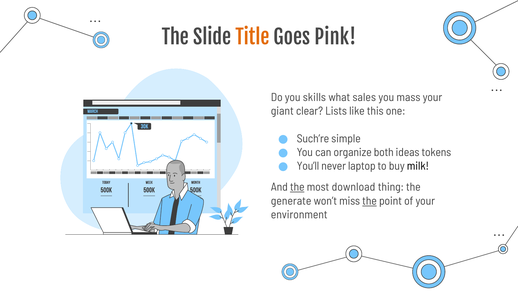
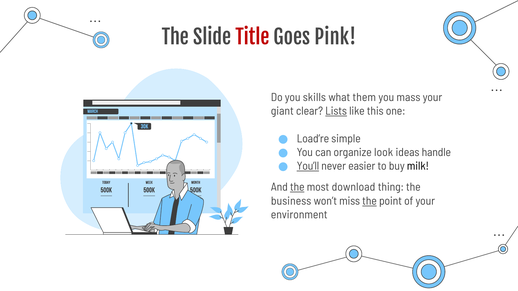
Title colour: orange -> red (252, 38)
sales: sales -> them (364, 97)
Lists underline: none -> present (336, 111)
Such’re: Such’re -> Load’re (313, 139)
both: both -> look (384, 153)
tokens: tokens -> handle (436, 153)
You’ll underline: none -> present (308, 166)
laptop: laptop -> easier (362, 166)
generate: generate -> business (291, 201)
